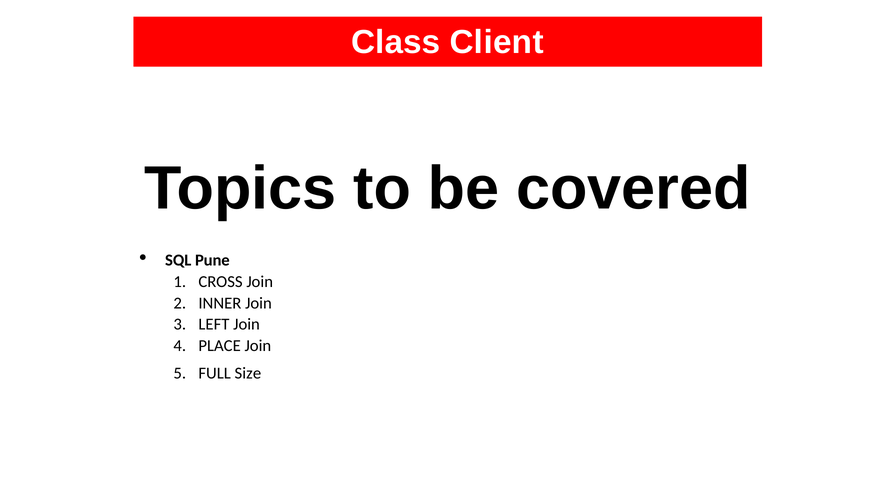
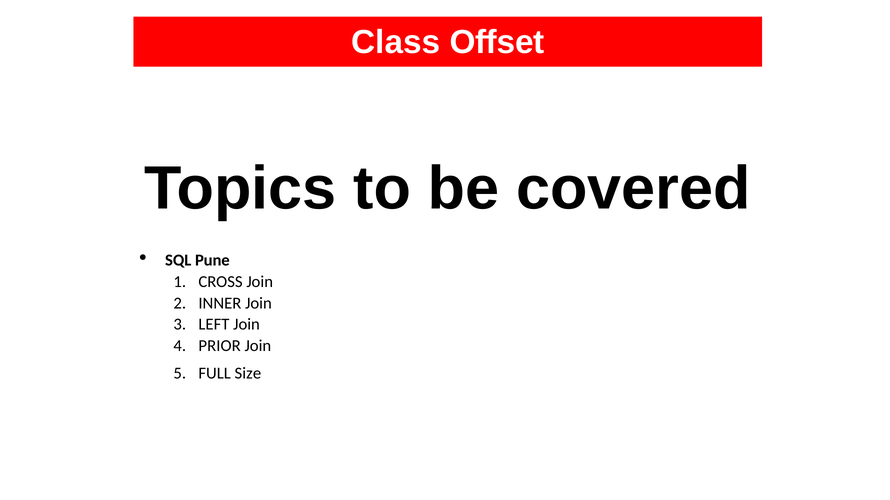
Client: Client -> Offset (497, 42)
PLACE: PLACE -> PRIOR (220, 346)
